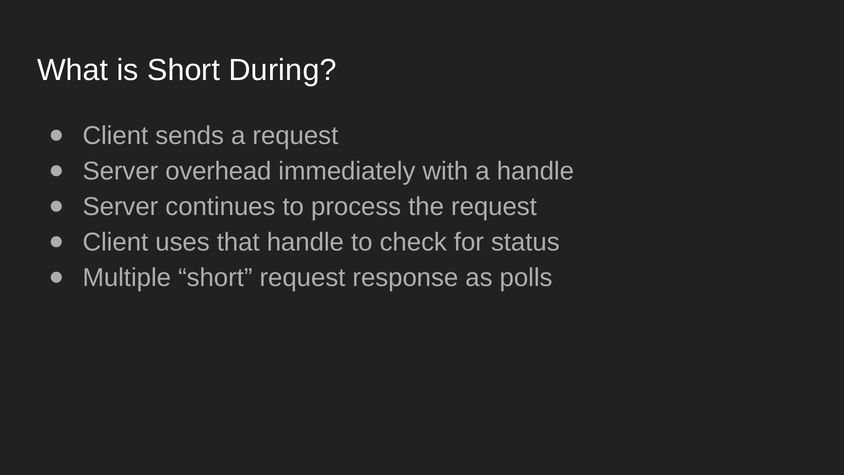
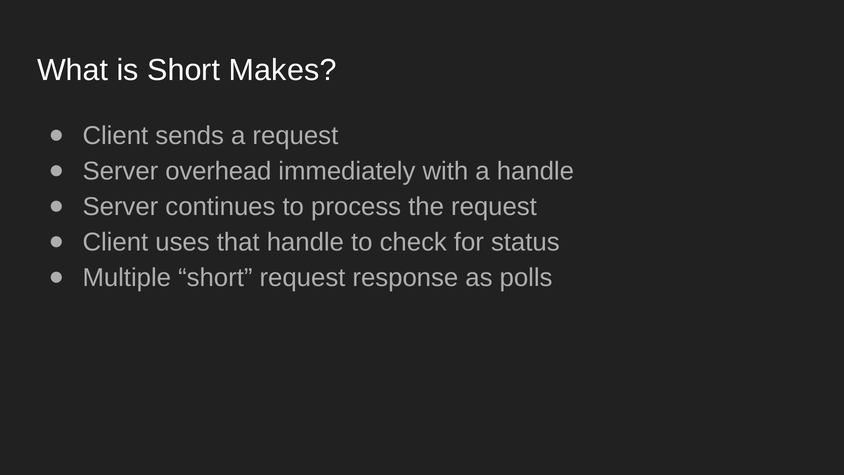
During: During -> Makes (283, 70)
